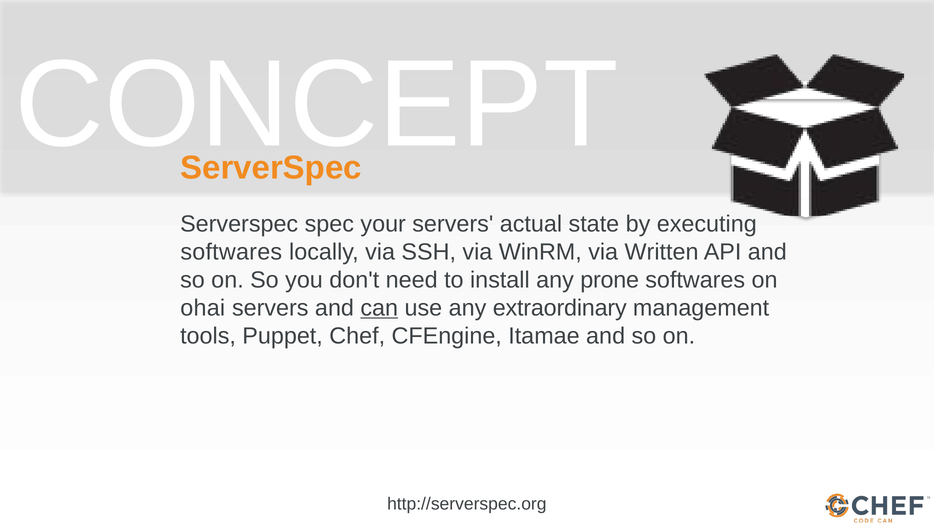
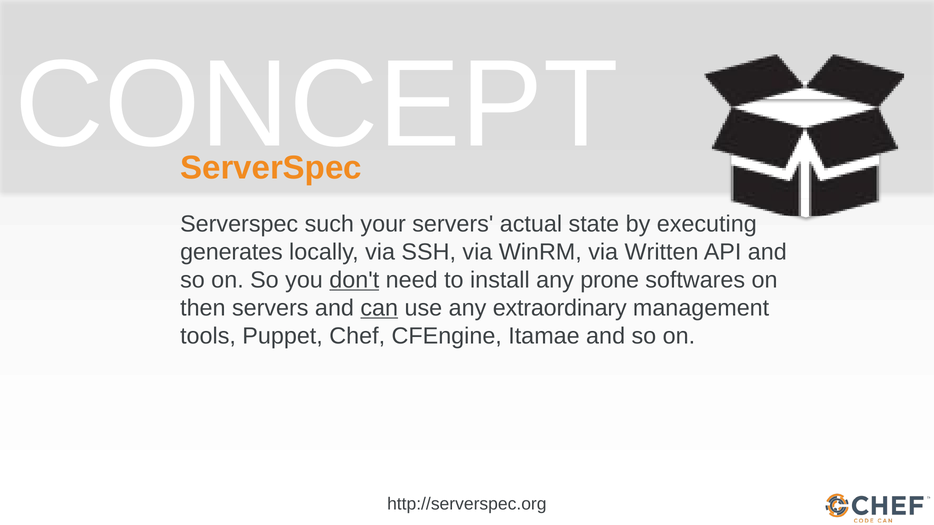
spec: spec -> such (329, 224)
softwares: softwares -> generates (231, 252)
don't underline: none -> present (354, 280)
ohai: ohai -> then (203, 308)
